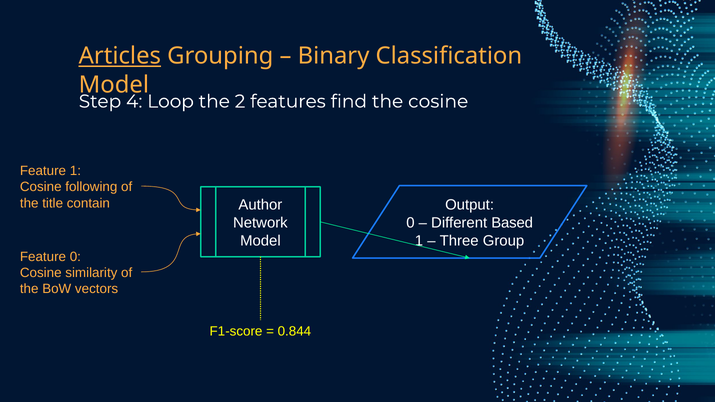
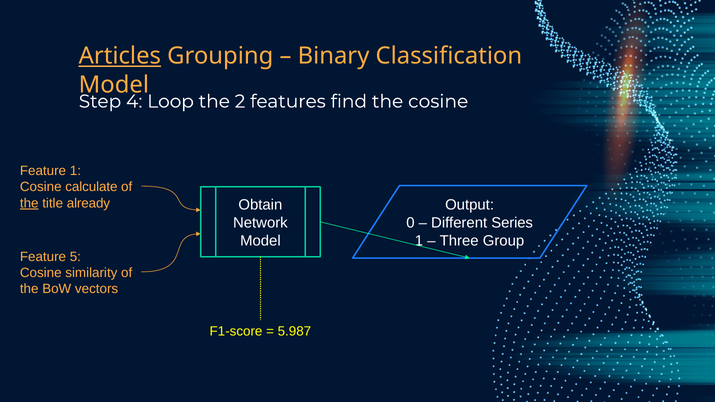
following: following -> calculate (91, 187)
the underline: none -> present (29, 203)
contain: contain -> already (88, 203)
Author: Author -> Obtain (260, 205)
Based: Based -> Series (512, 223)
Feature 0: 0 -> 5 (75, 257)
0.844: 0.844 -> 5.987 (294, 332)
